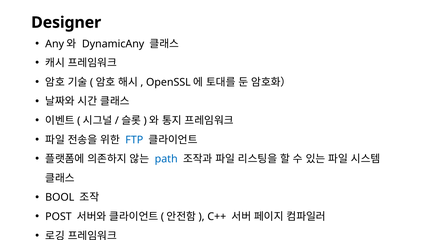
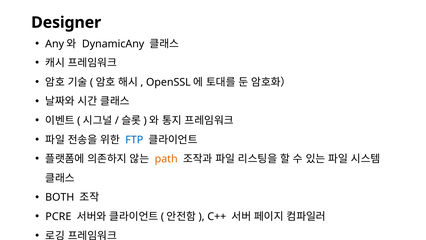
path colour: blue -> orange (166, 159)
BOOL: BOOL -> BOTH (60, 197)
POST: POST -> PCRE (58, 216)
